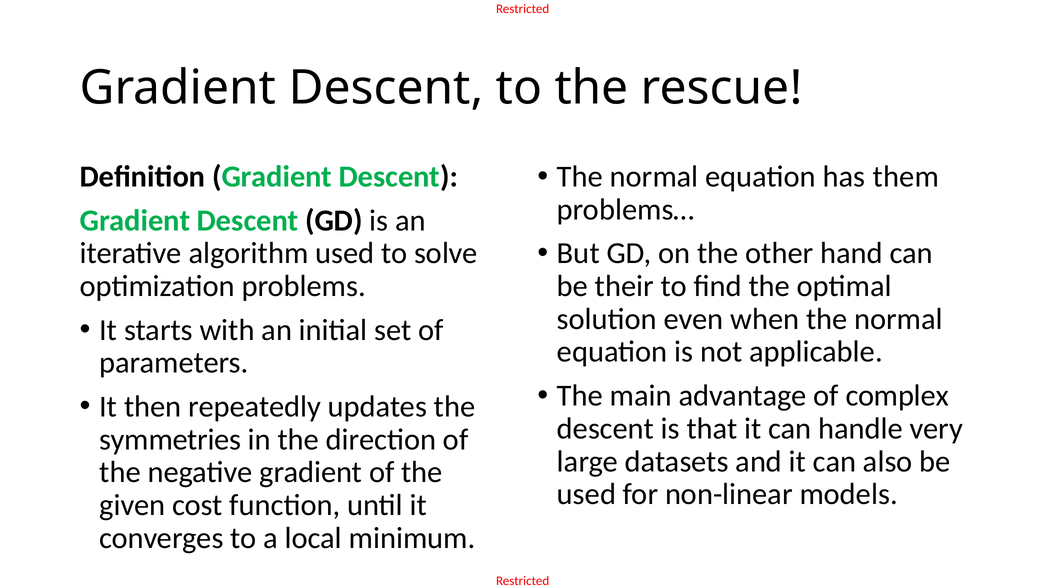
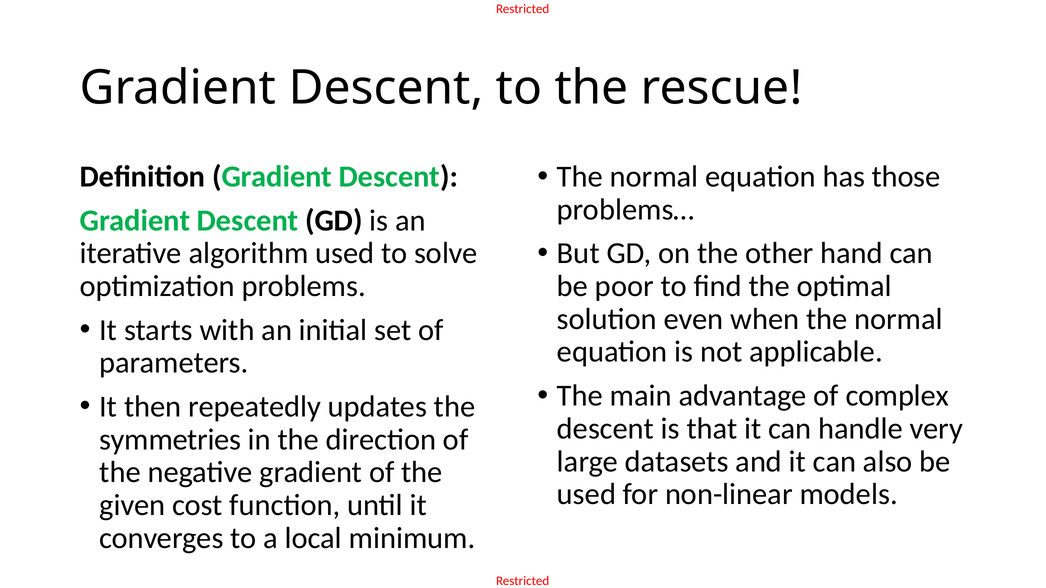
them: them -> those (906, 177)
their: their -> poor (624, 286)
